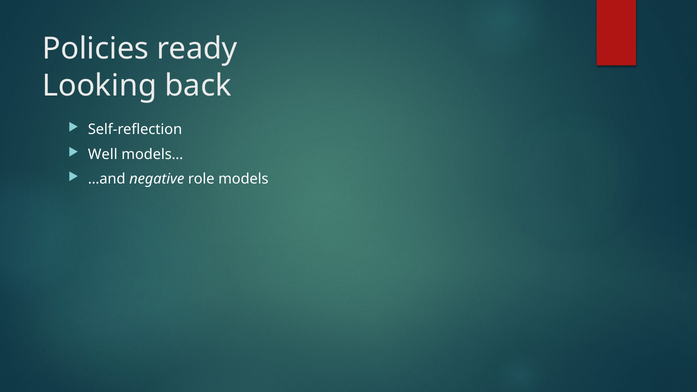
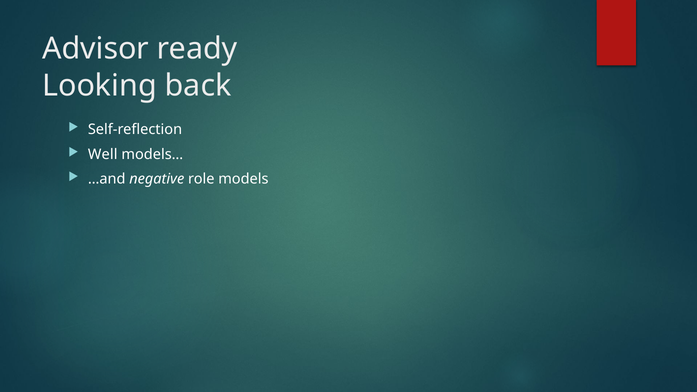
Policies: Policies -> Advisor (96, 49)
